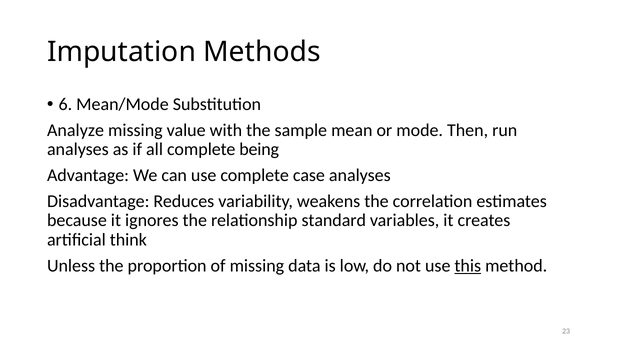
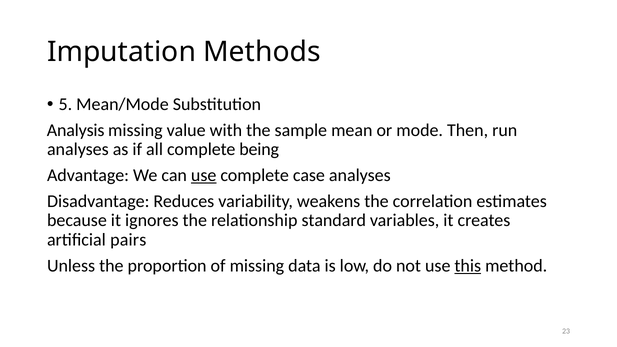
6: 6 -> 5 (65, 104)
Analyze: Analyze -> Analysis (76, 130)
use underline: none -> present (204, 175)
think: think -> pairs (128, 240)
